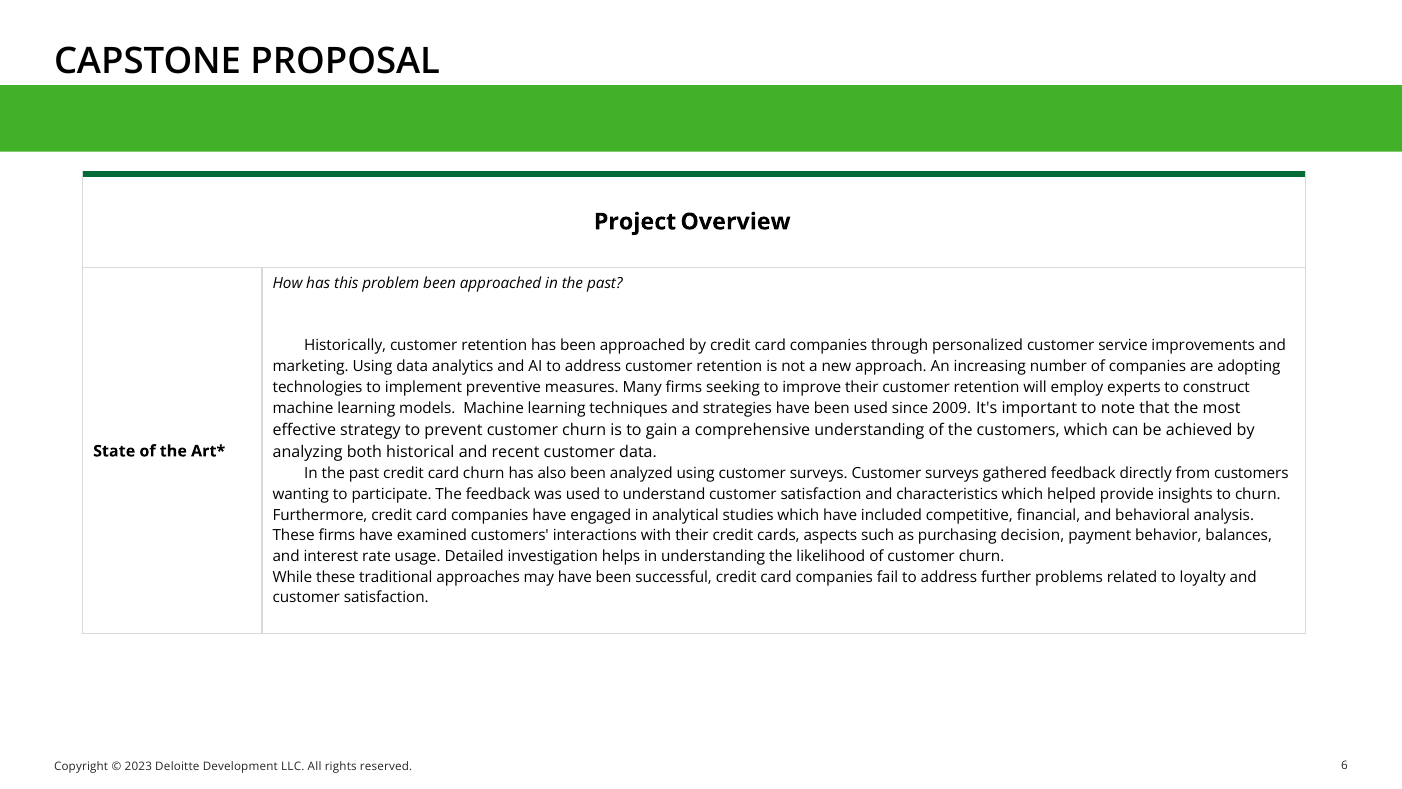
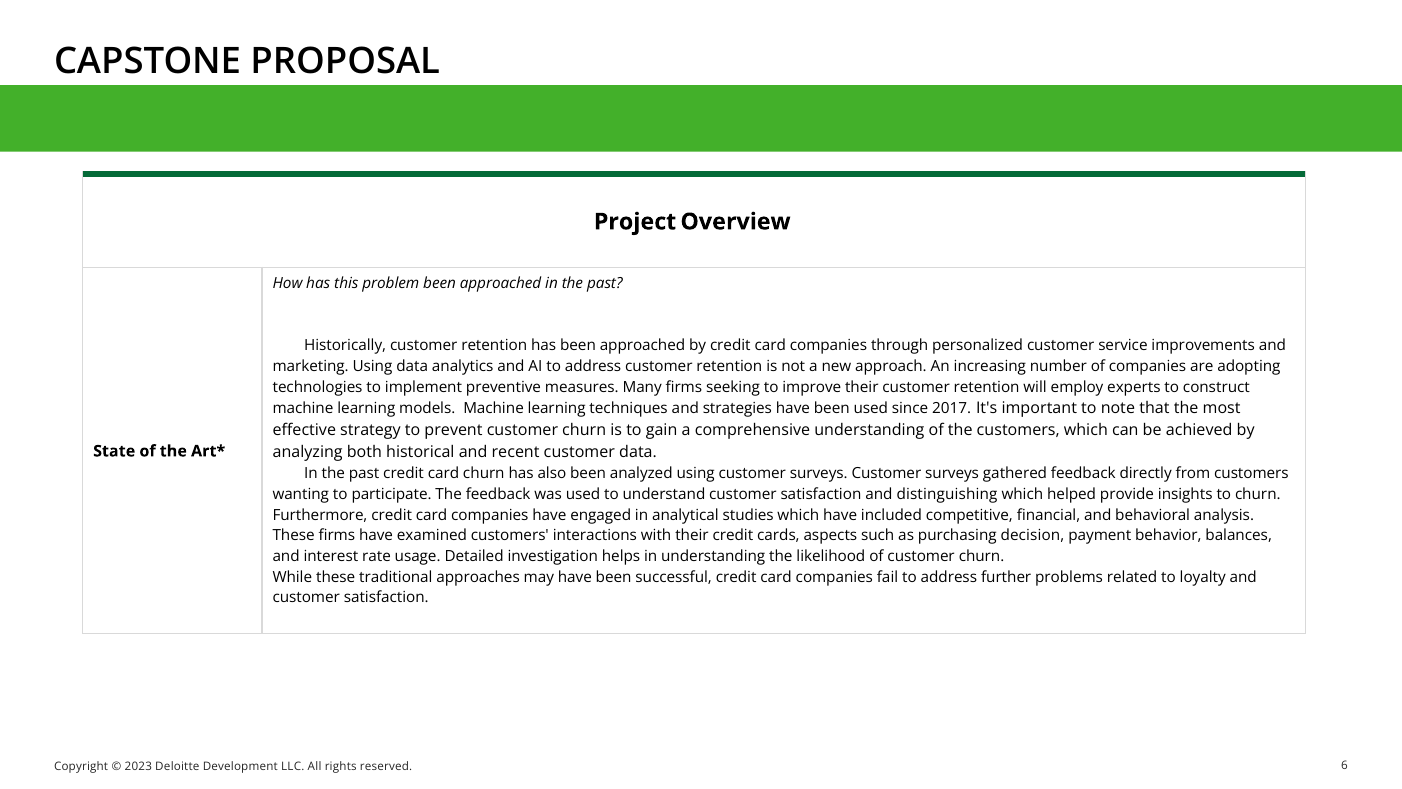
2009: 2009 -> 2017 (952, 409)
characteristics: characteristics -> distinguishing (947, 494)
